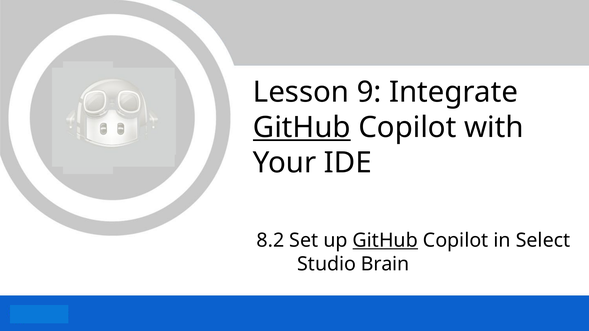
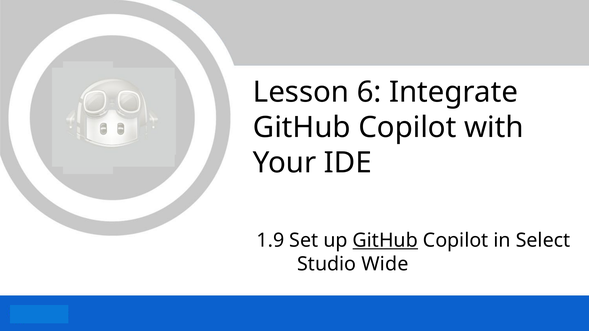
9: 9 -> 6 (369, 92)
GitHub underline: present -> none (302, 128)
8.2: 8.2 -> 1.9 (270, 241)
Brain: Brain -> Wide (385, 264)
